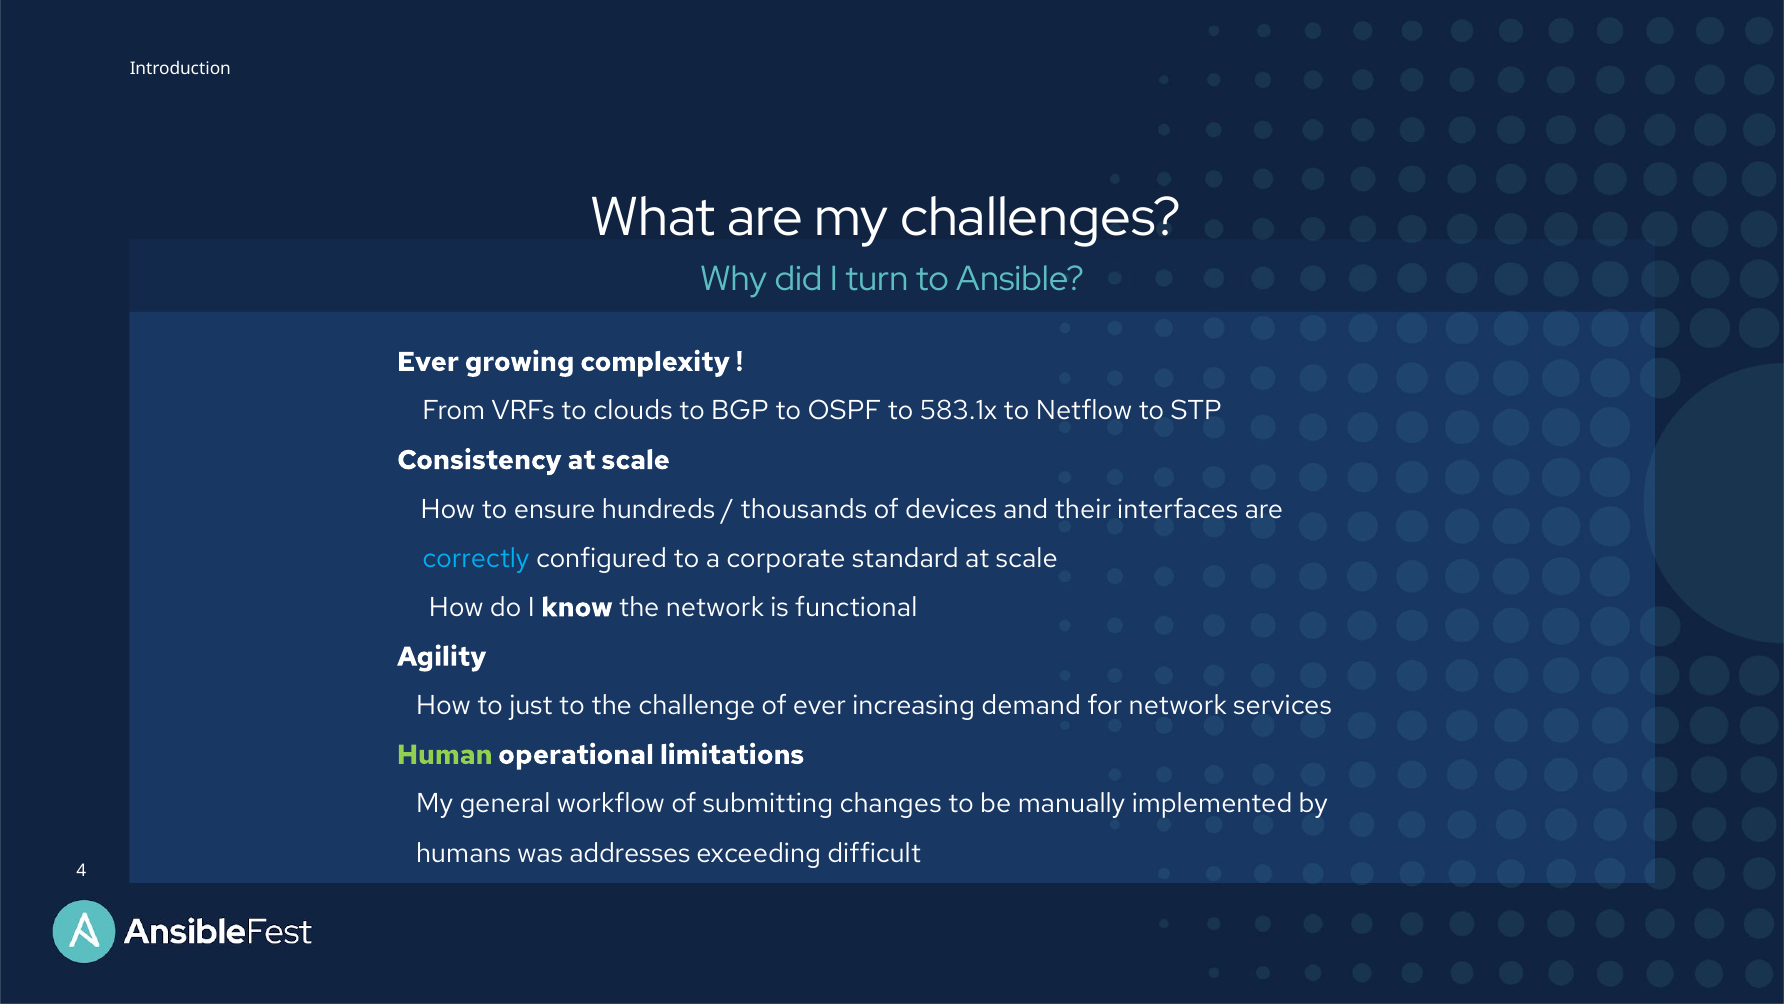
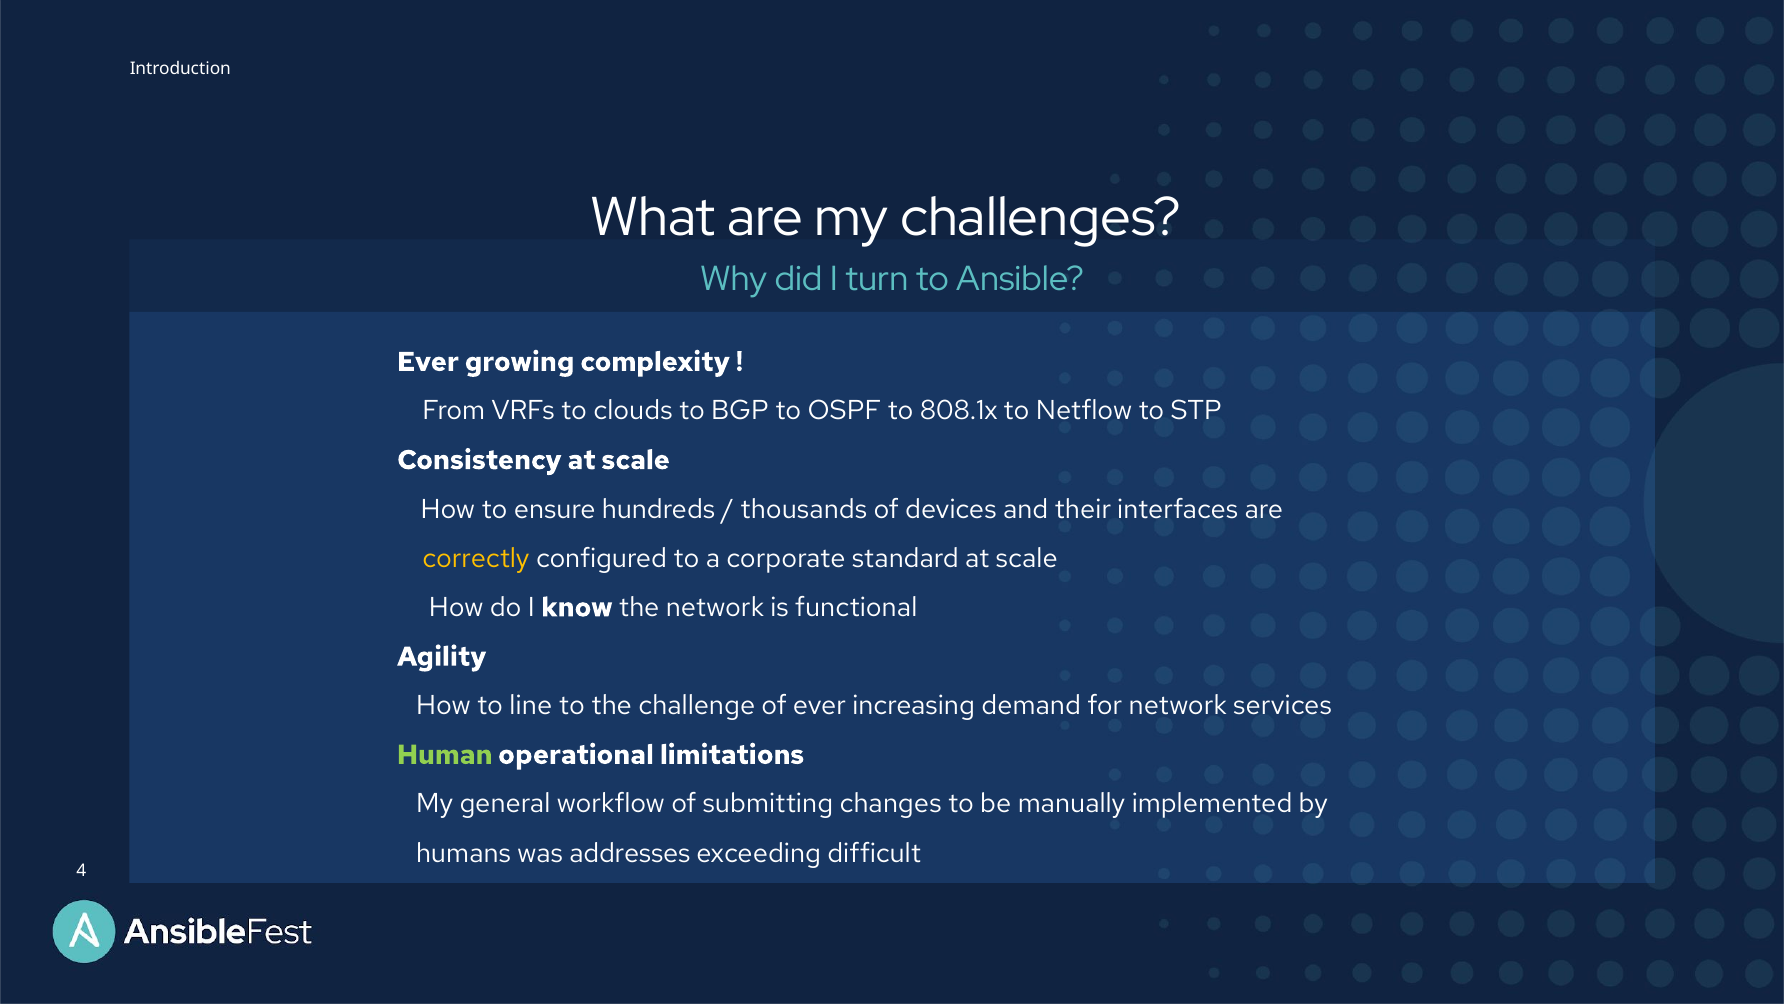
583.1x: 583.1x -> 808.1x (959, 411)
correctly colour: light blue -> yellow (476, 558)
just: just -> line (531, 705)
